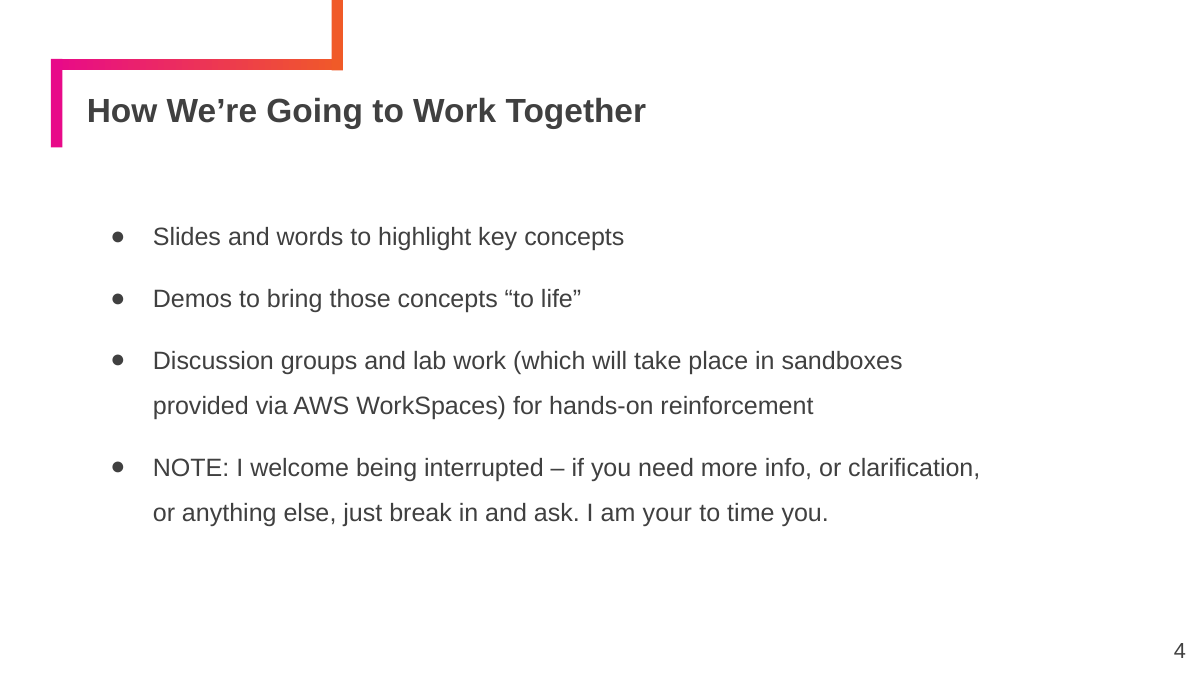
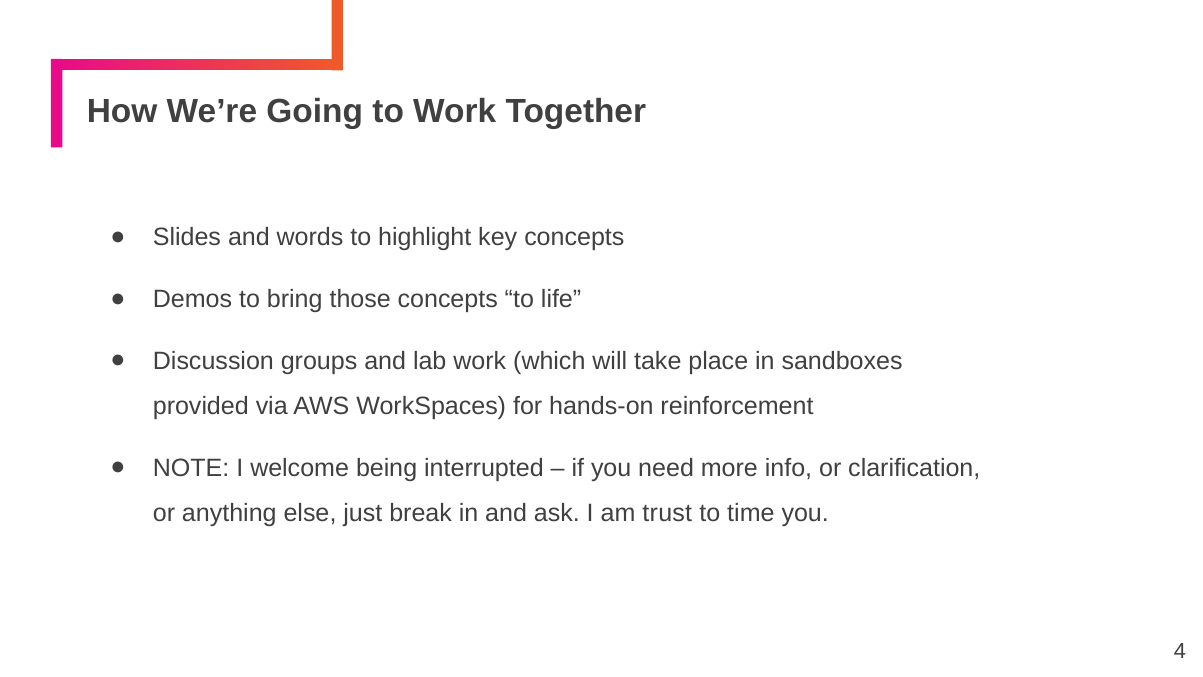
your: your -> trust (667, 513)
